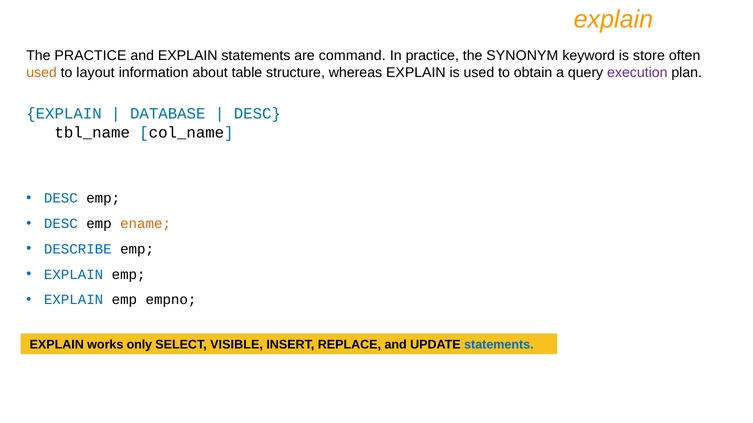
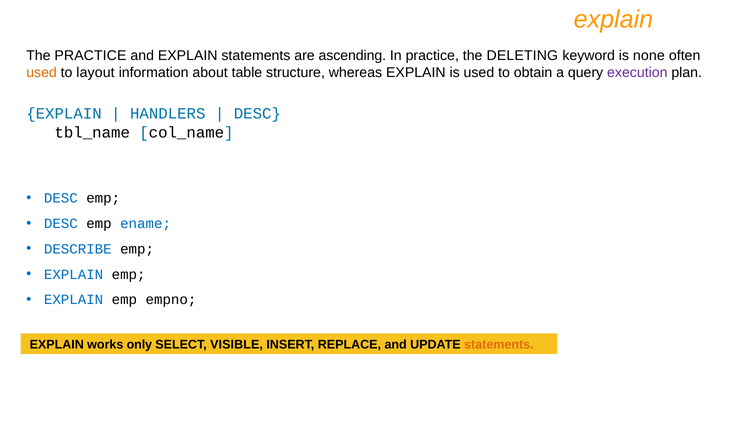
command: command -> ascending (352, 56)
SYNONYM: SYNONYM -> DELETING (522, 56)
store: store -> none (649, 56)
DATABASE: DATABASE -> HANDLERS (168, 114)
ename colour: orange -> blue (146, 224)
statements colour: blue -> orange (499, 345)
